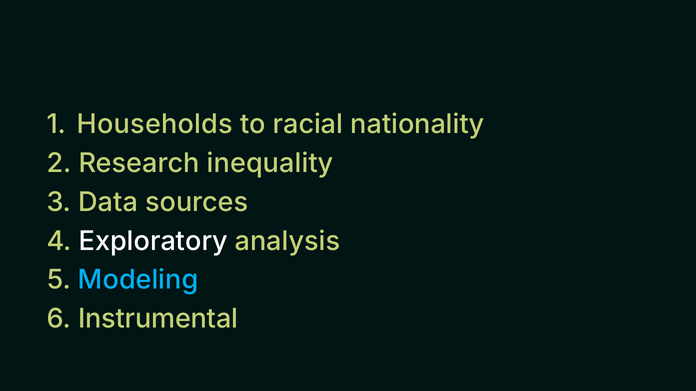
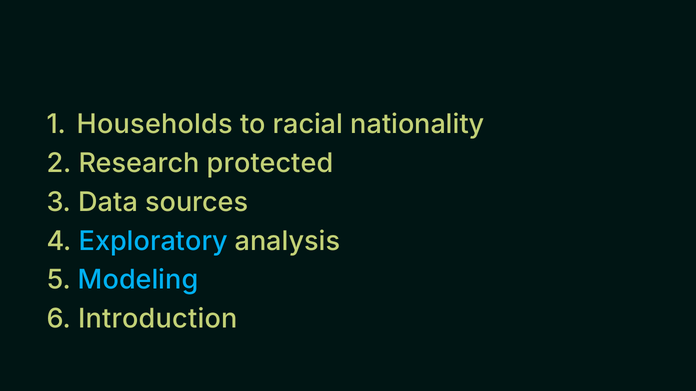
inequality: inequality -> protected (270, 163)
Exploratory colour: white -> light blue (153, 241)
Instrumental: Instrumental -> Introduction (158, 319)
